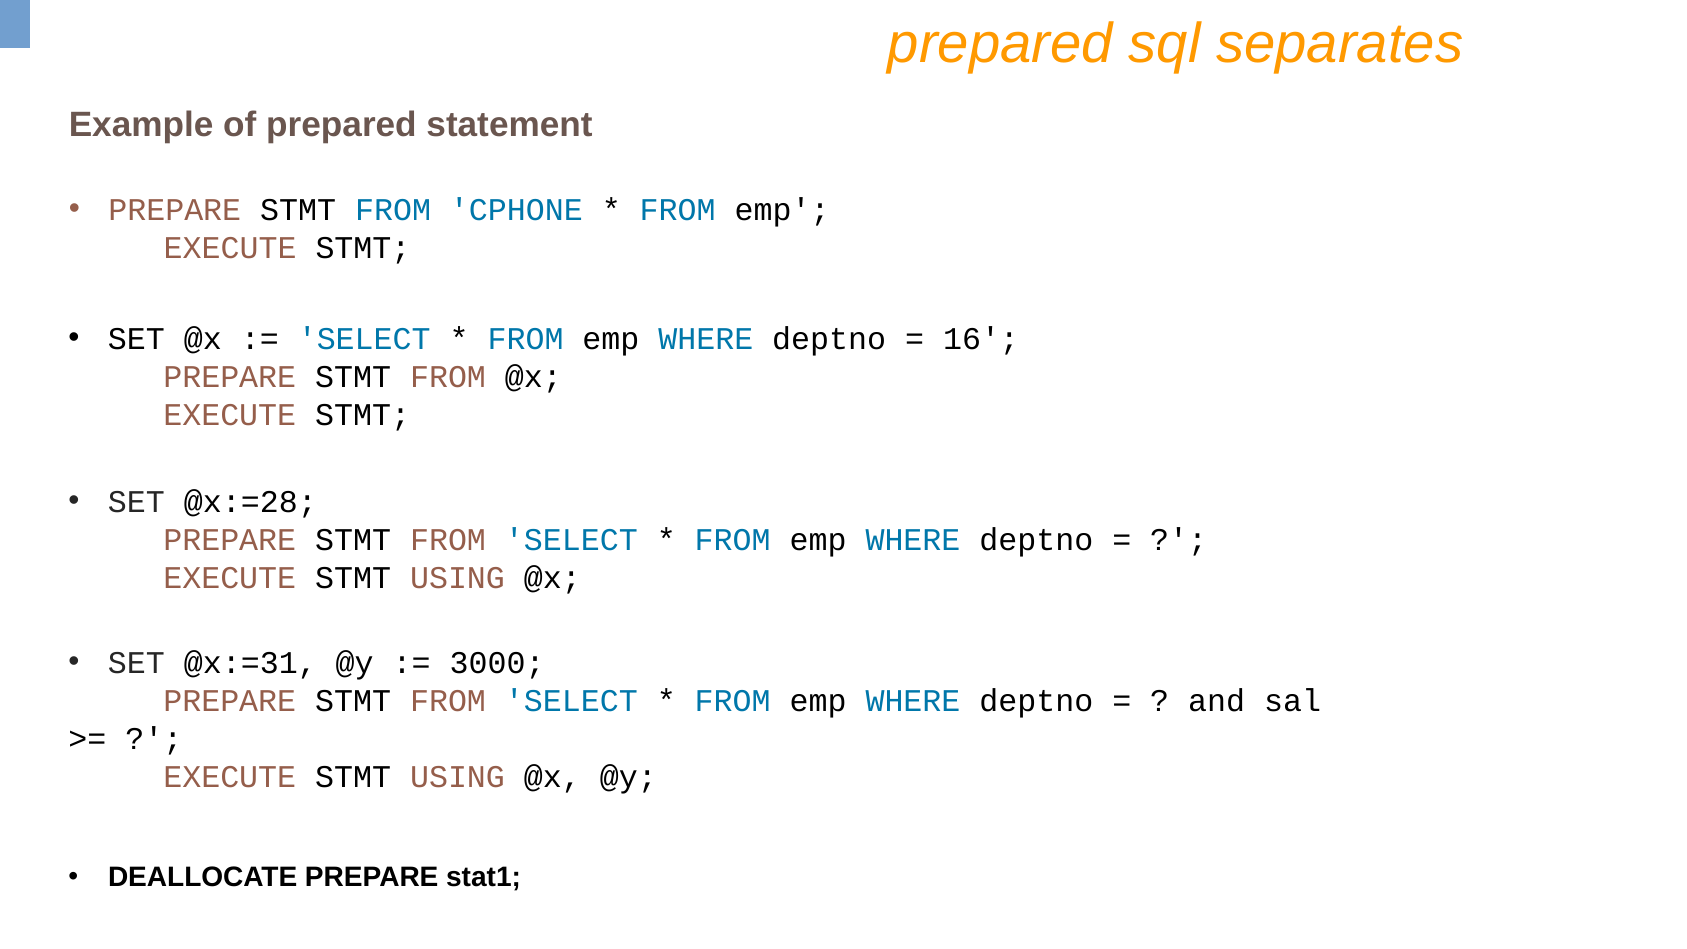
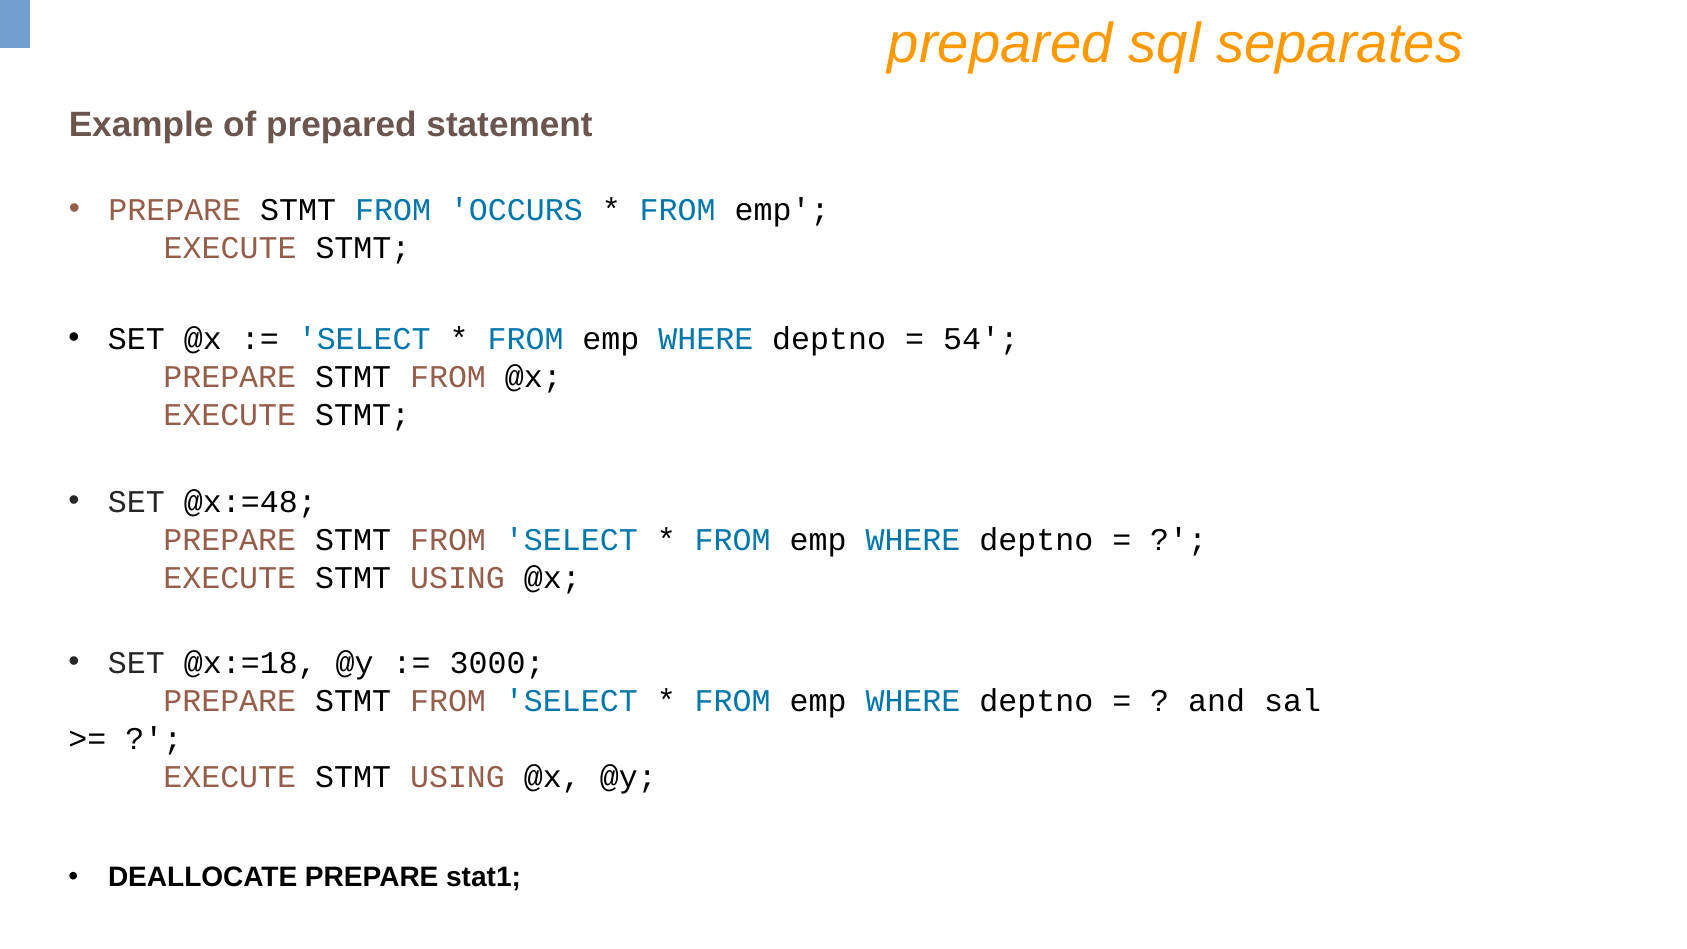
CPHONE: CPHONE -> OCCURS (516, 210)
16: 16 -> 54 (981, 339)
@x:=28: @x:=28 -> @x:=48 (250, 502)
@x:=31: @x:=31 -> @x:=18 (250, 663)
